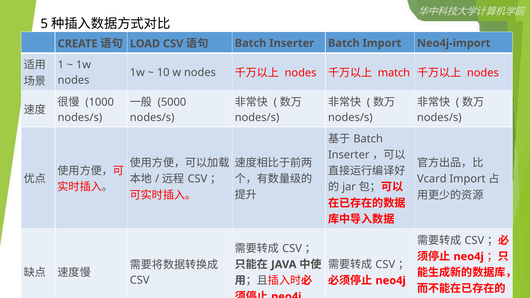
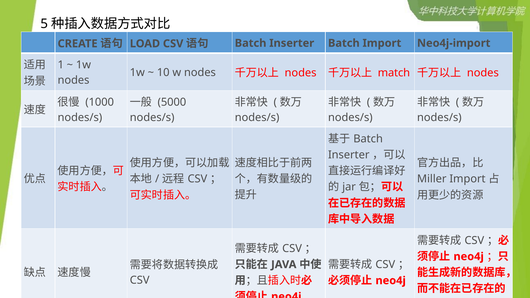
Vcard: Vcard -> Miller (432, 179)
